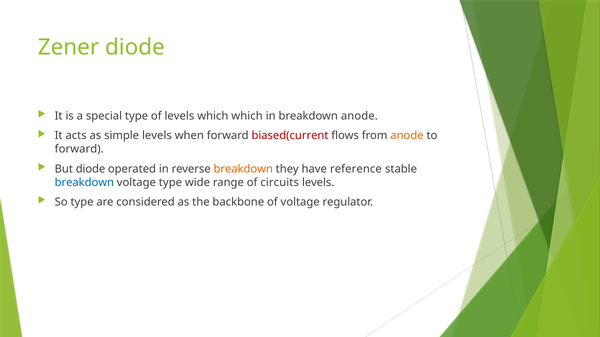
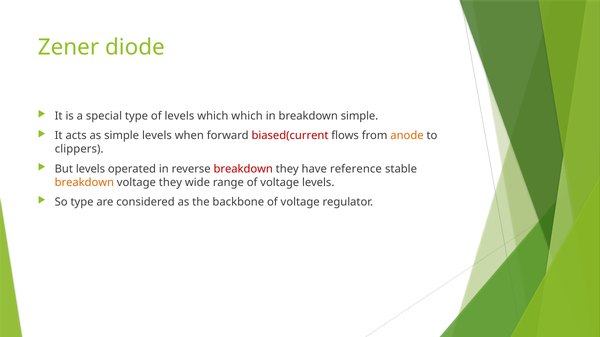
breakdown anode: anode -> simple (359, 116)
forward: forward -> clippers (79, 149)
But diode: diode -> levels (90, 169)
breakdown colour: orange -> red (243, 169)
breakdown colour: blue -> orange (84, 183)
voltage type: type -> they (170, 183)
range of circuits: circuits -> voltage (280, 183)
